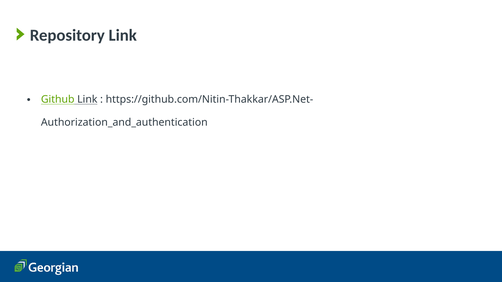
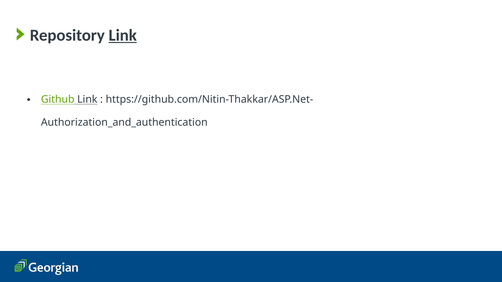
Link underline: none -> present (123, 35)
